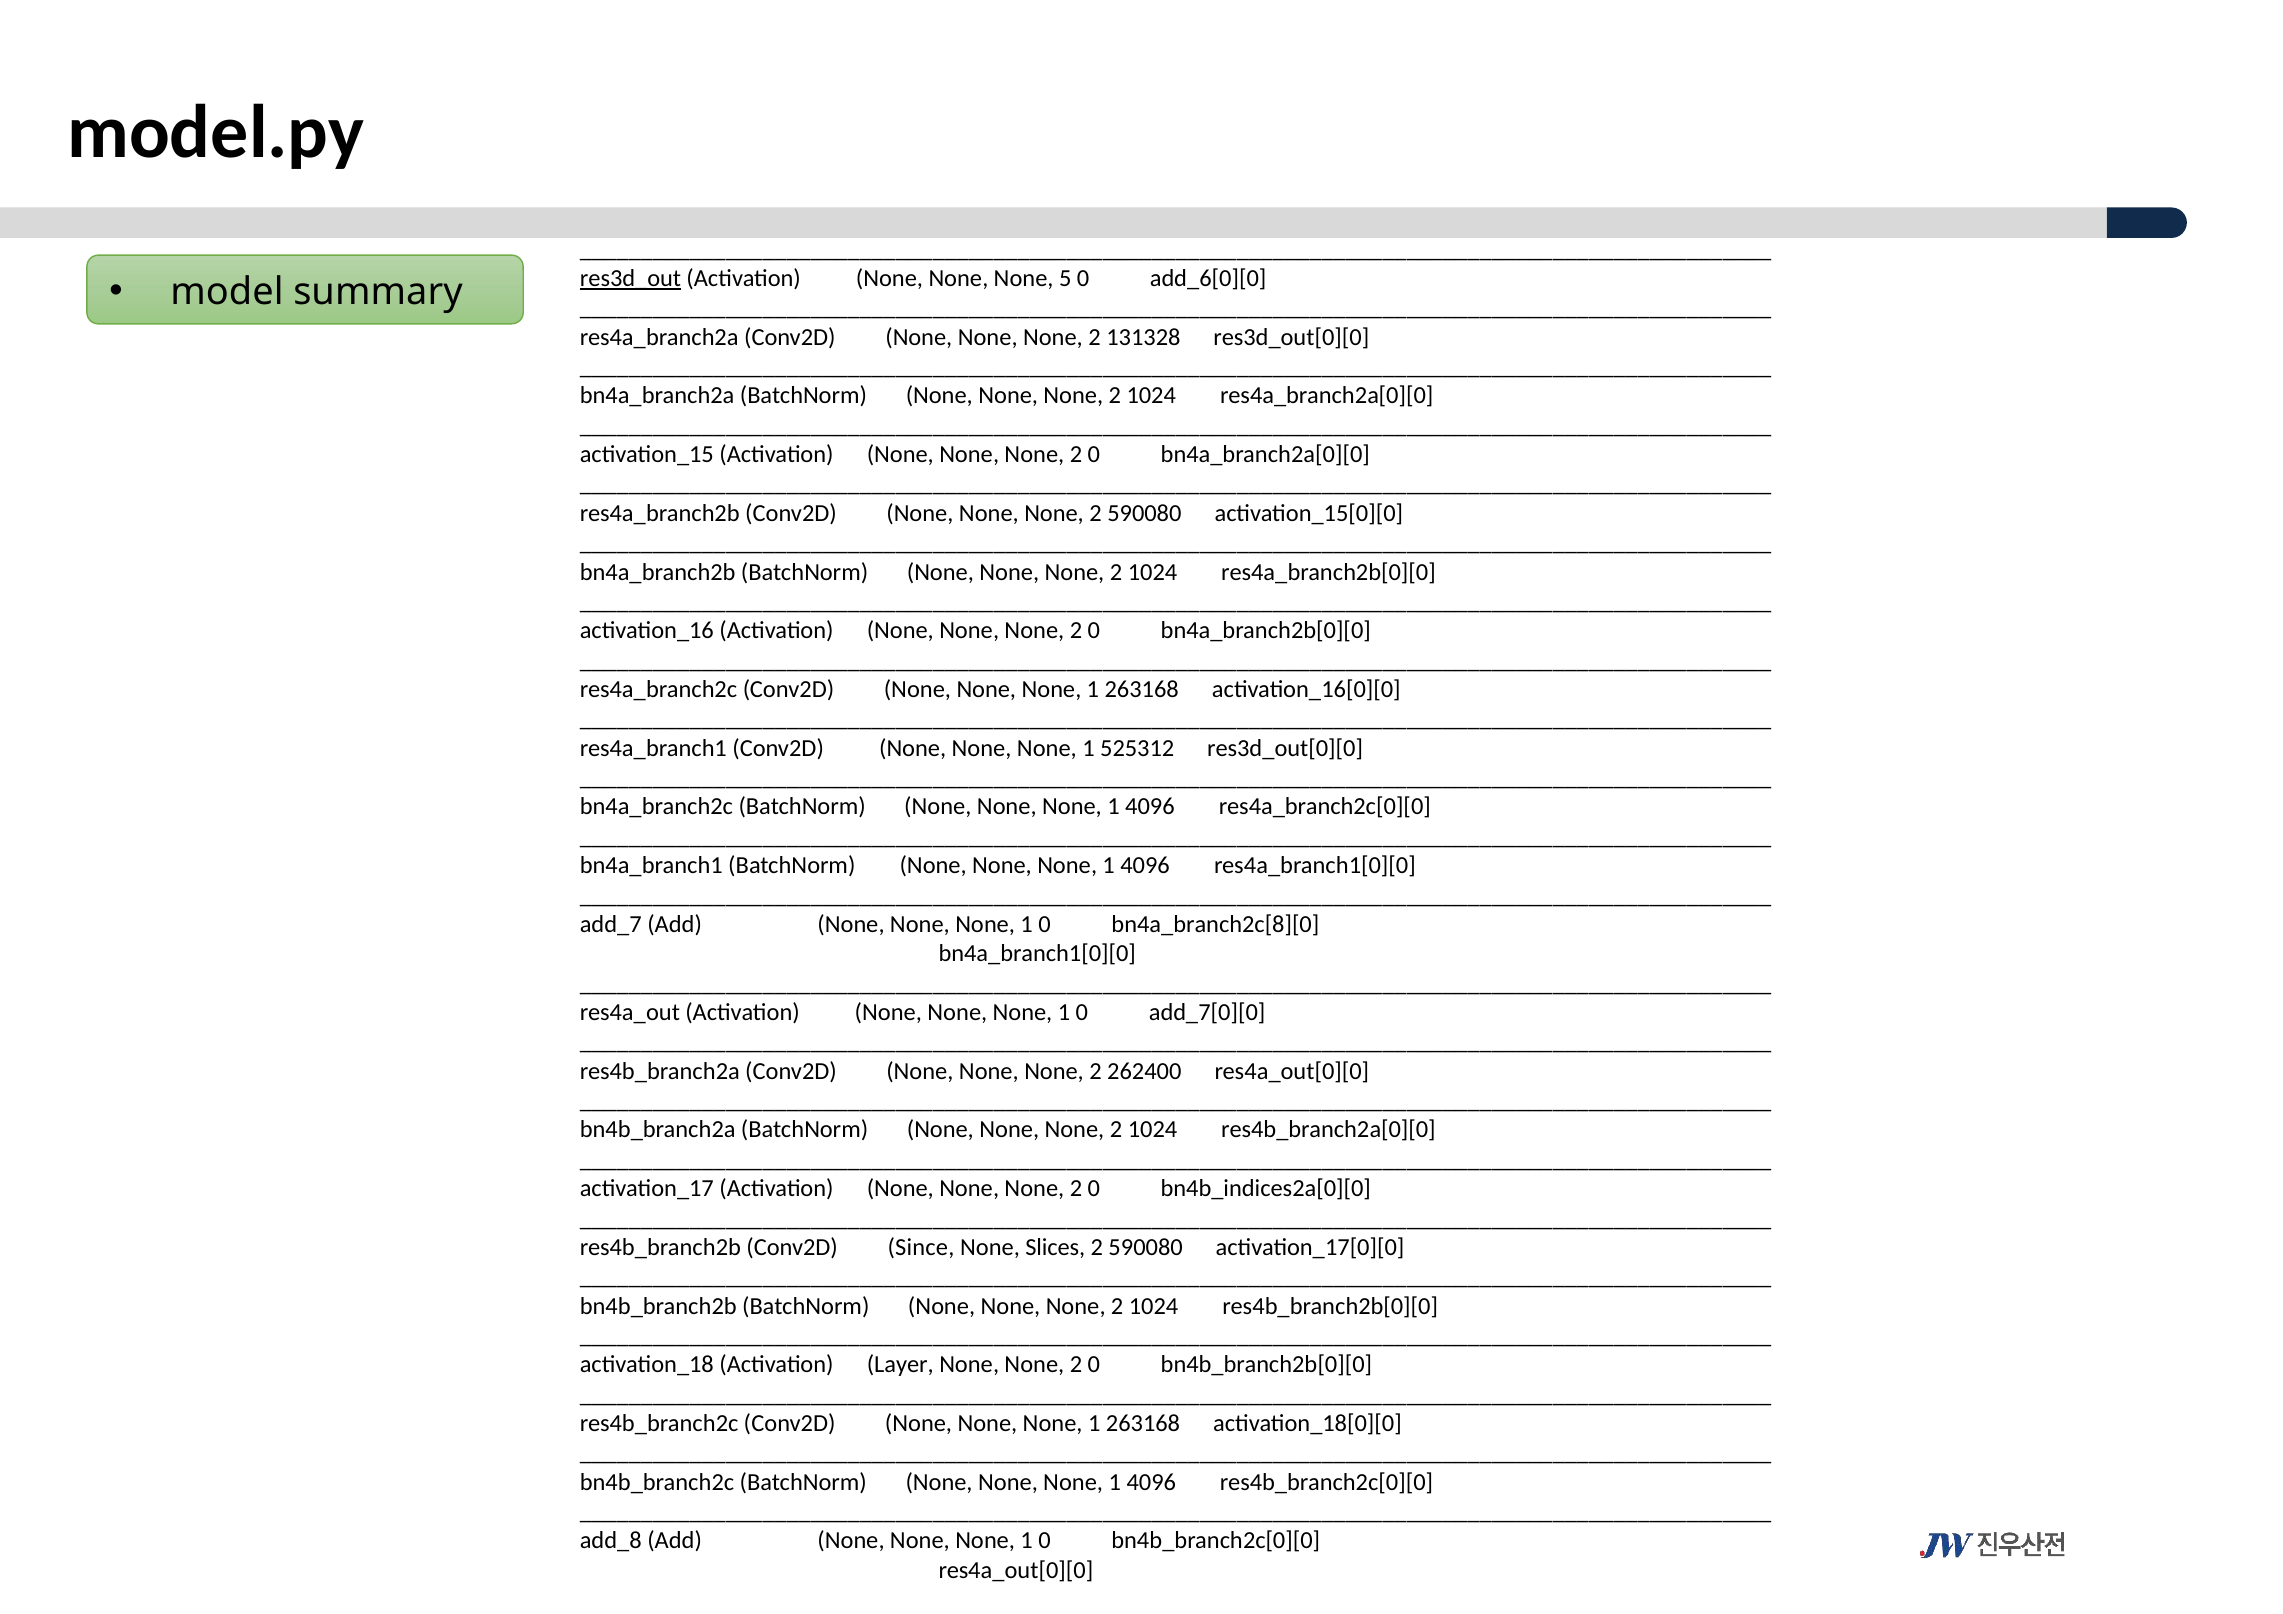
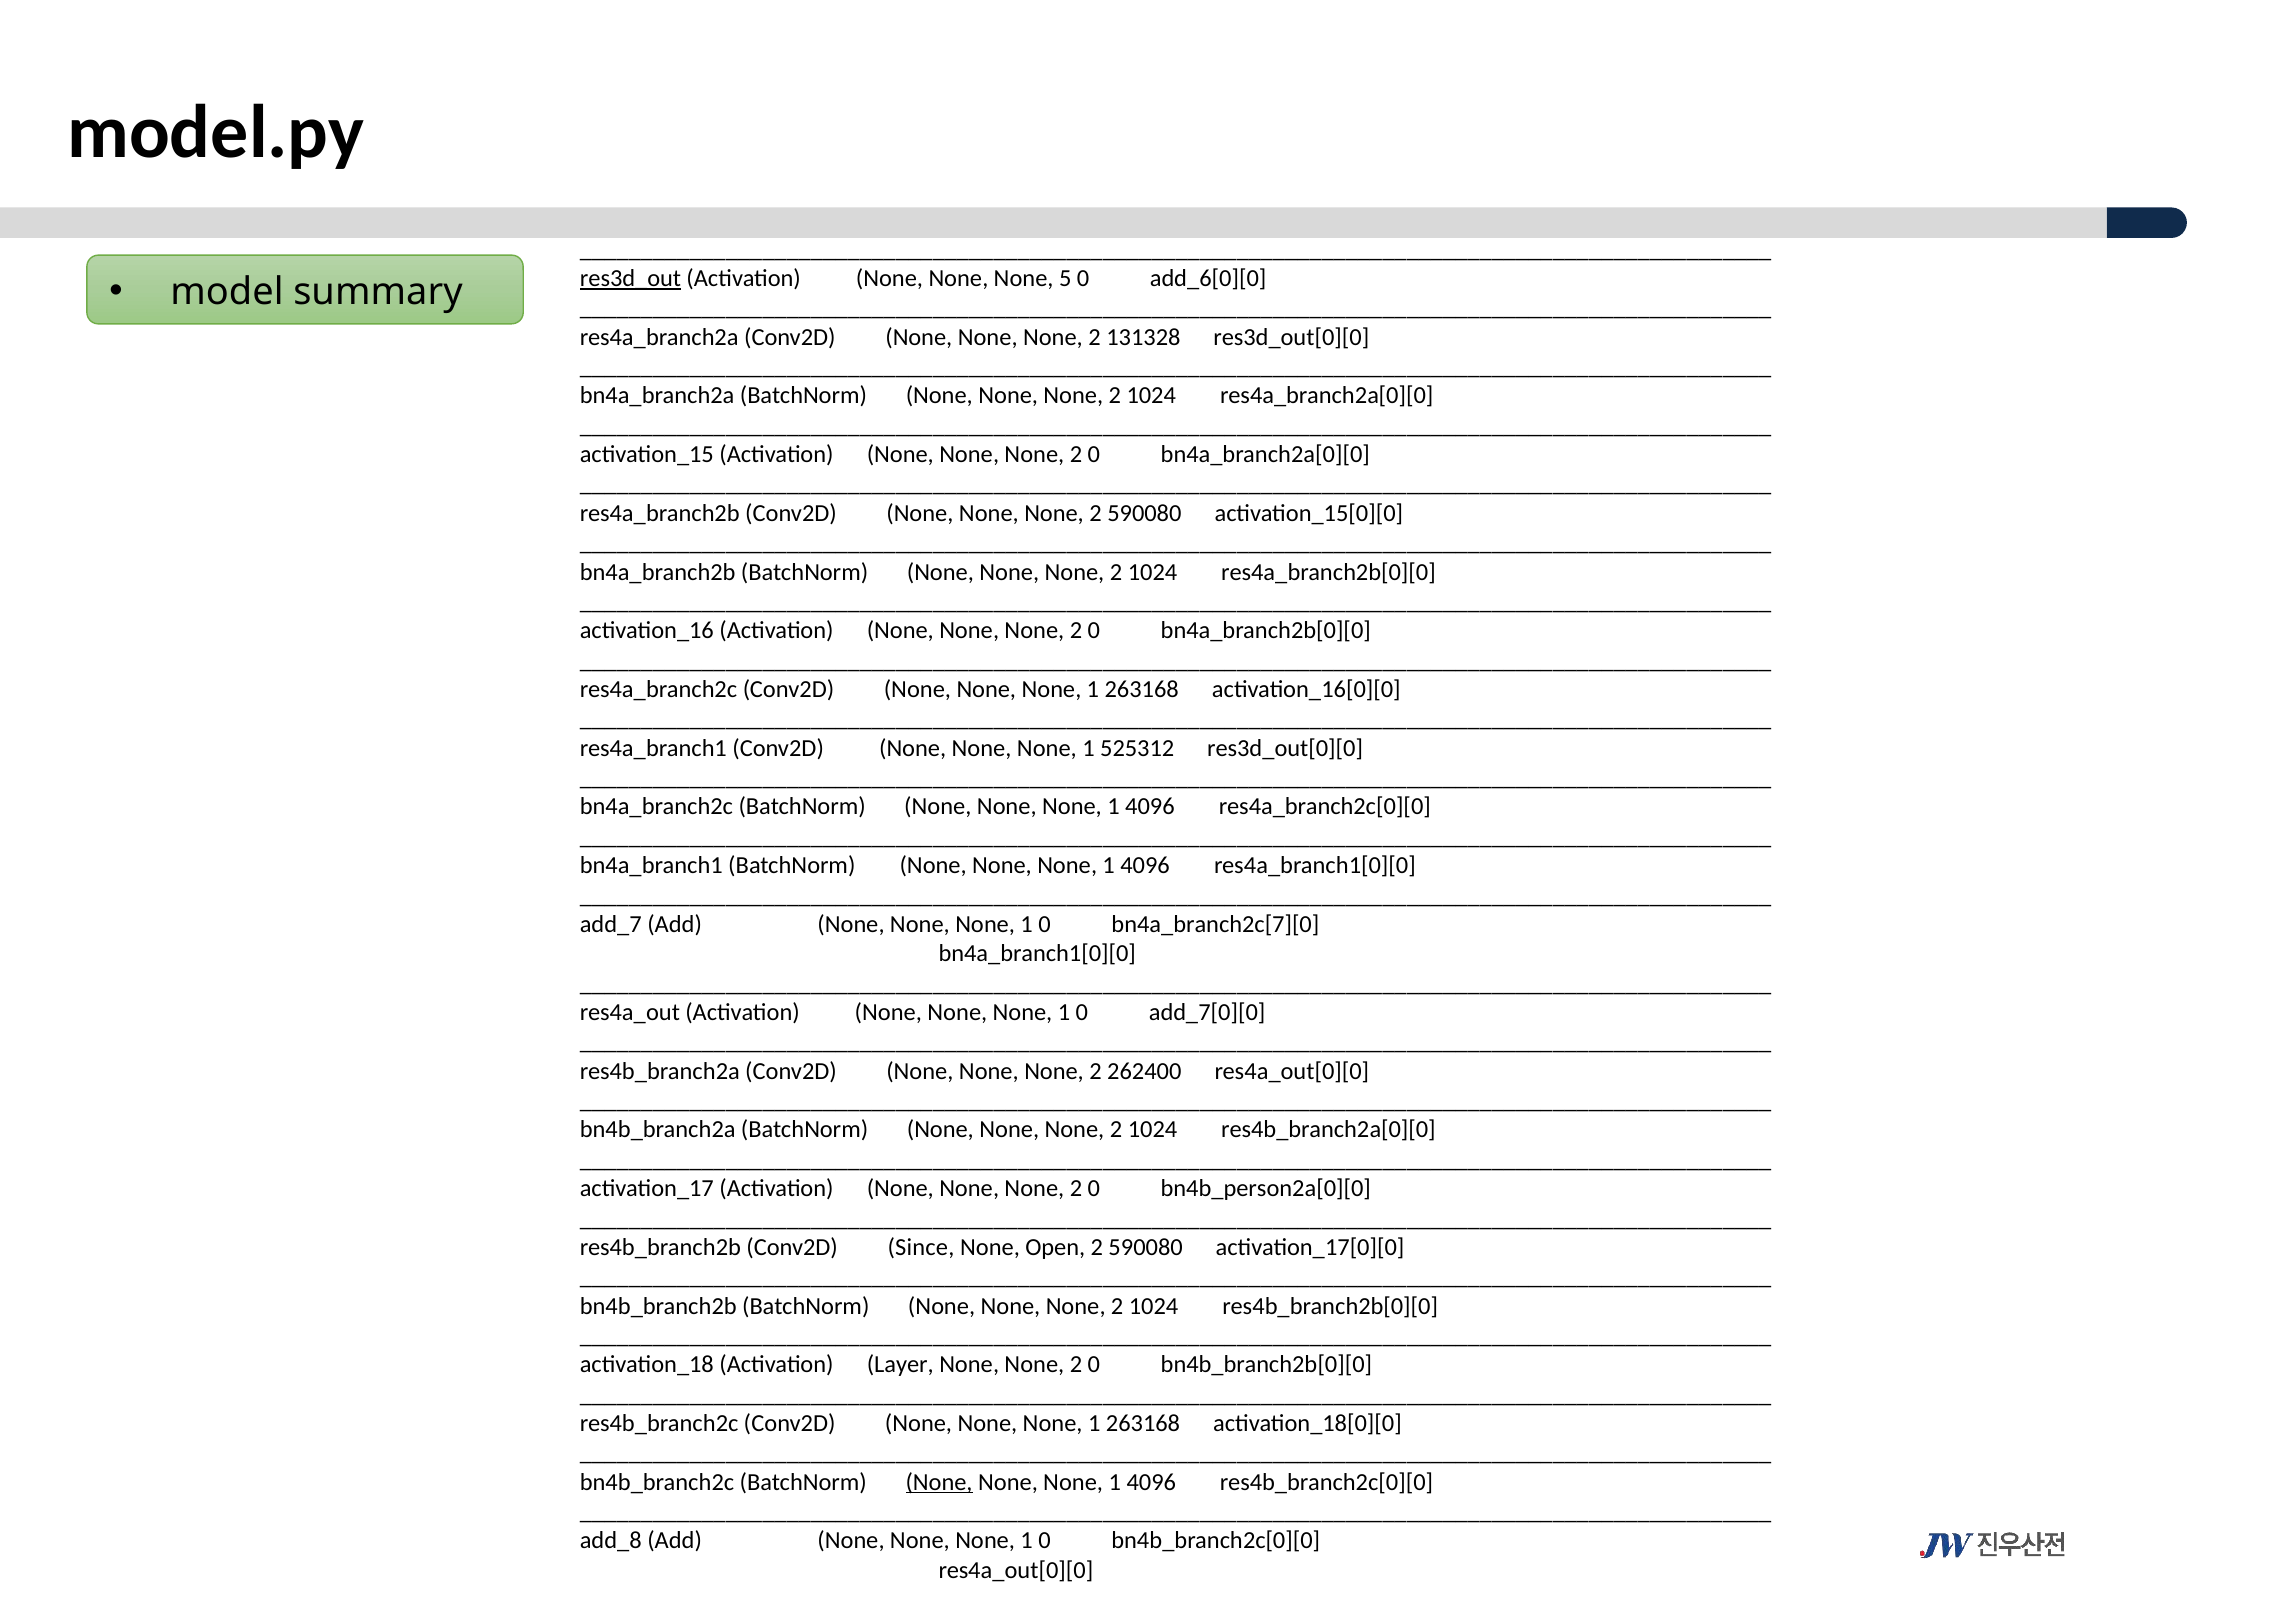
bn4a_branch2c[8][0: bn4a_branch2c[8][0 -> bn4a_branch2c[7][0 (1215, 924)
bn4b_indices2a[0][0: bn4b_indices2a[0][0 -> bn4b_person2a[0][0 (1266, 1189)
Slices: Slices -> Open (1055, 1247)
None underline: none -> present (939, 1482)
